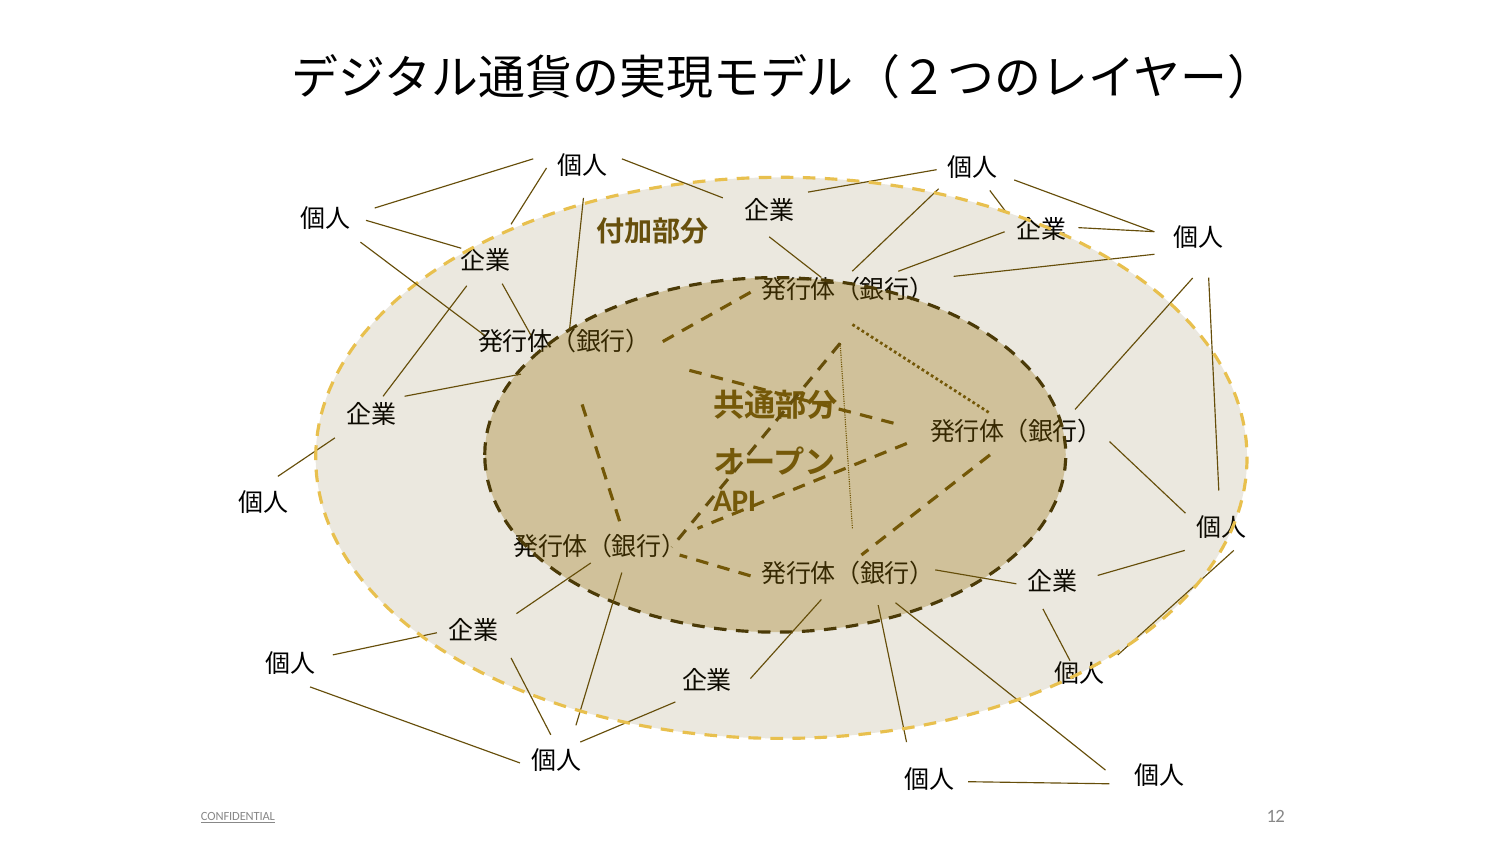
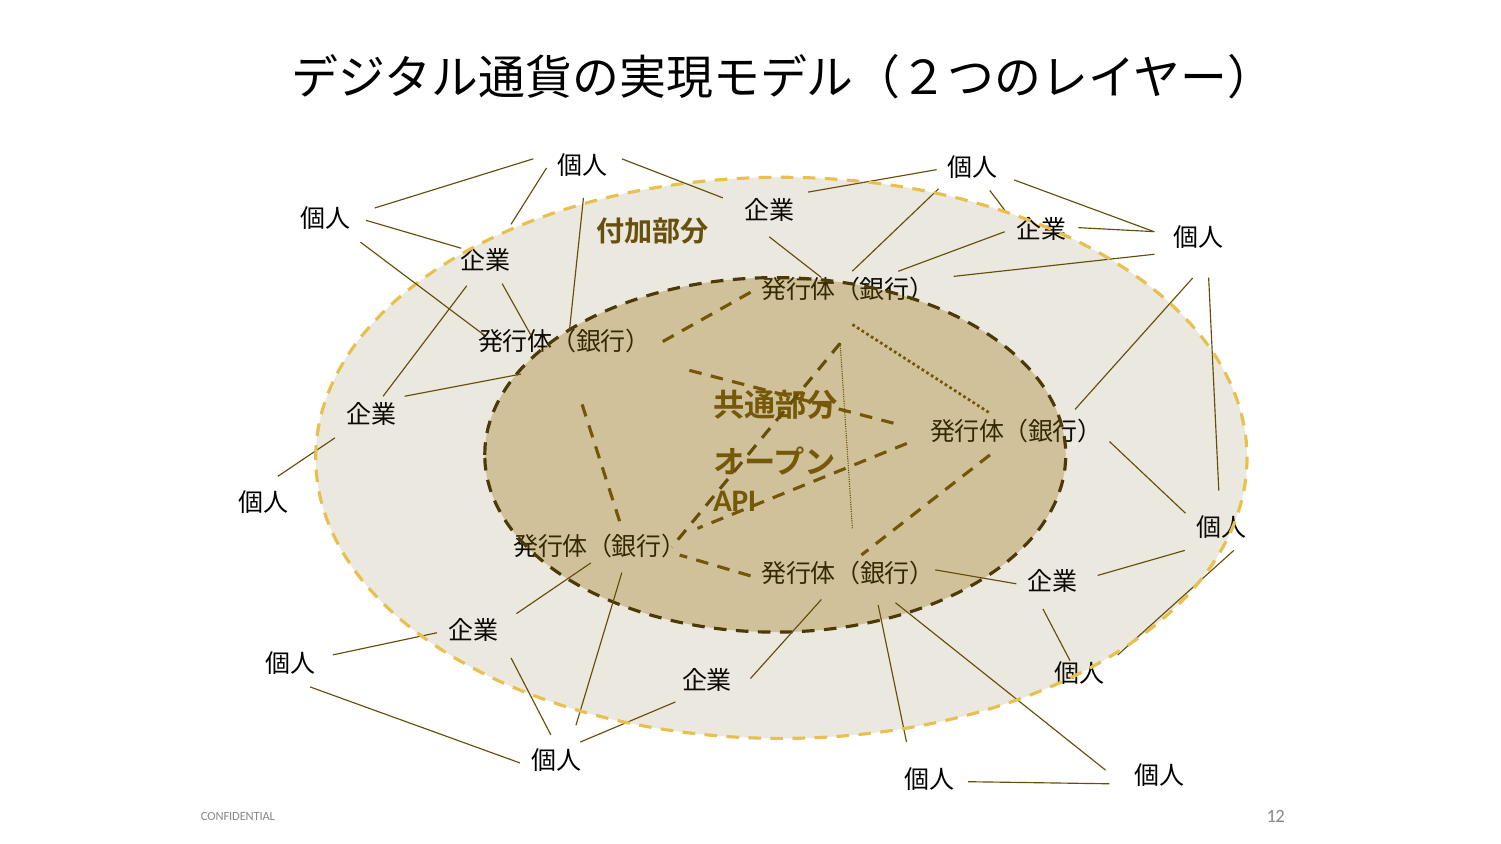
CONFIDENTIAL underline: present -> none (238, 817)
